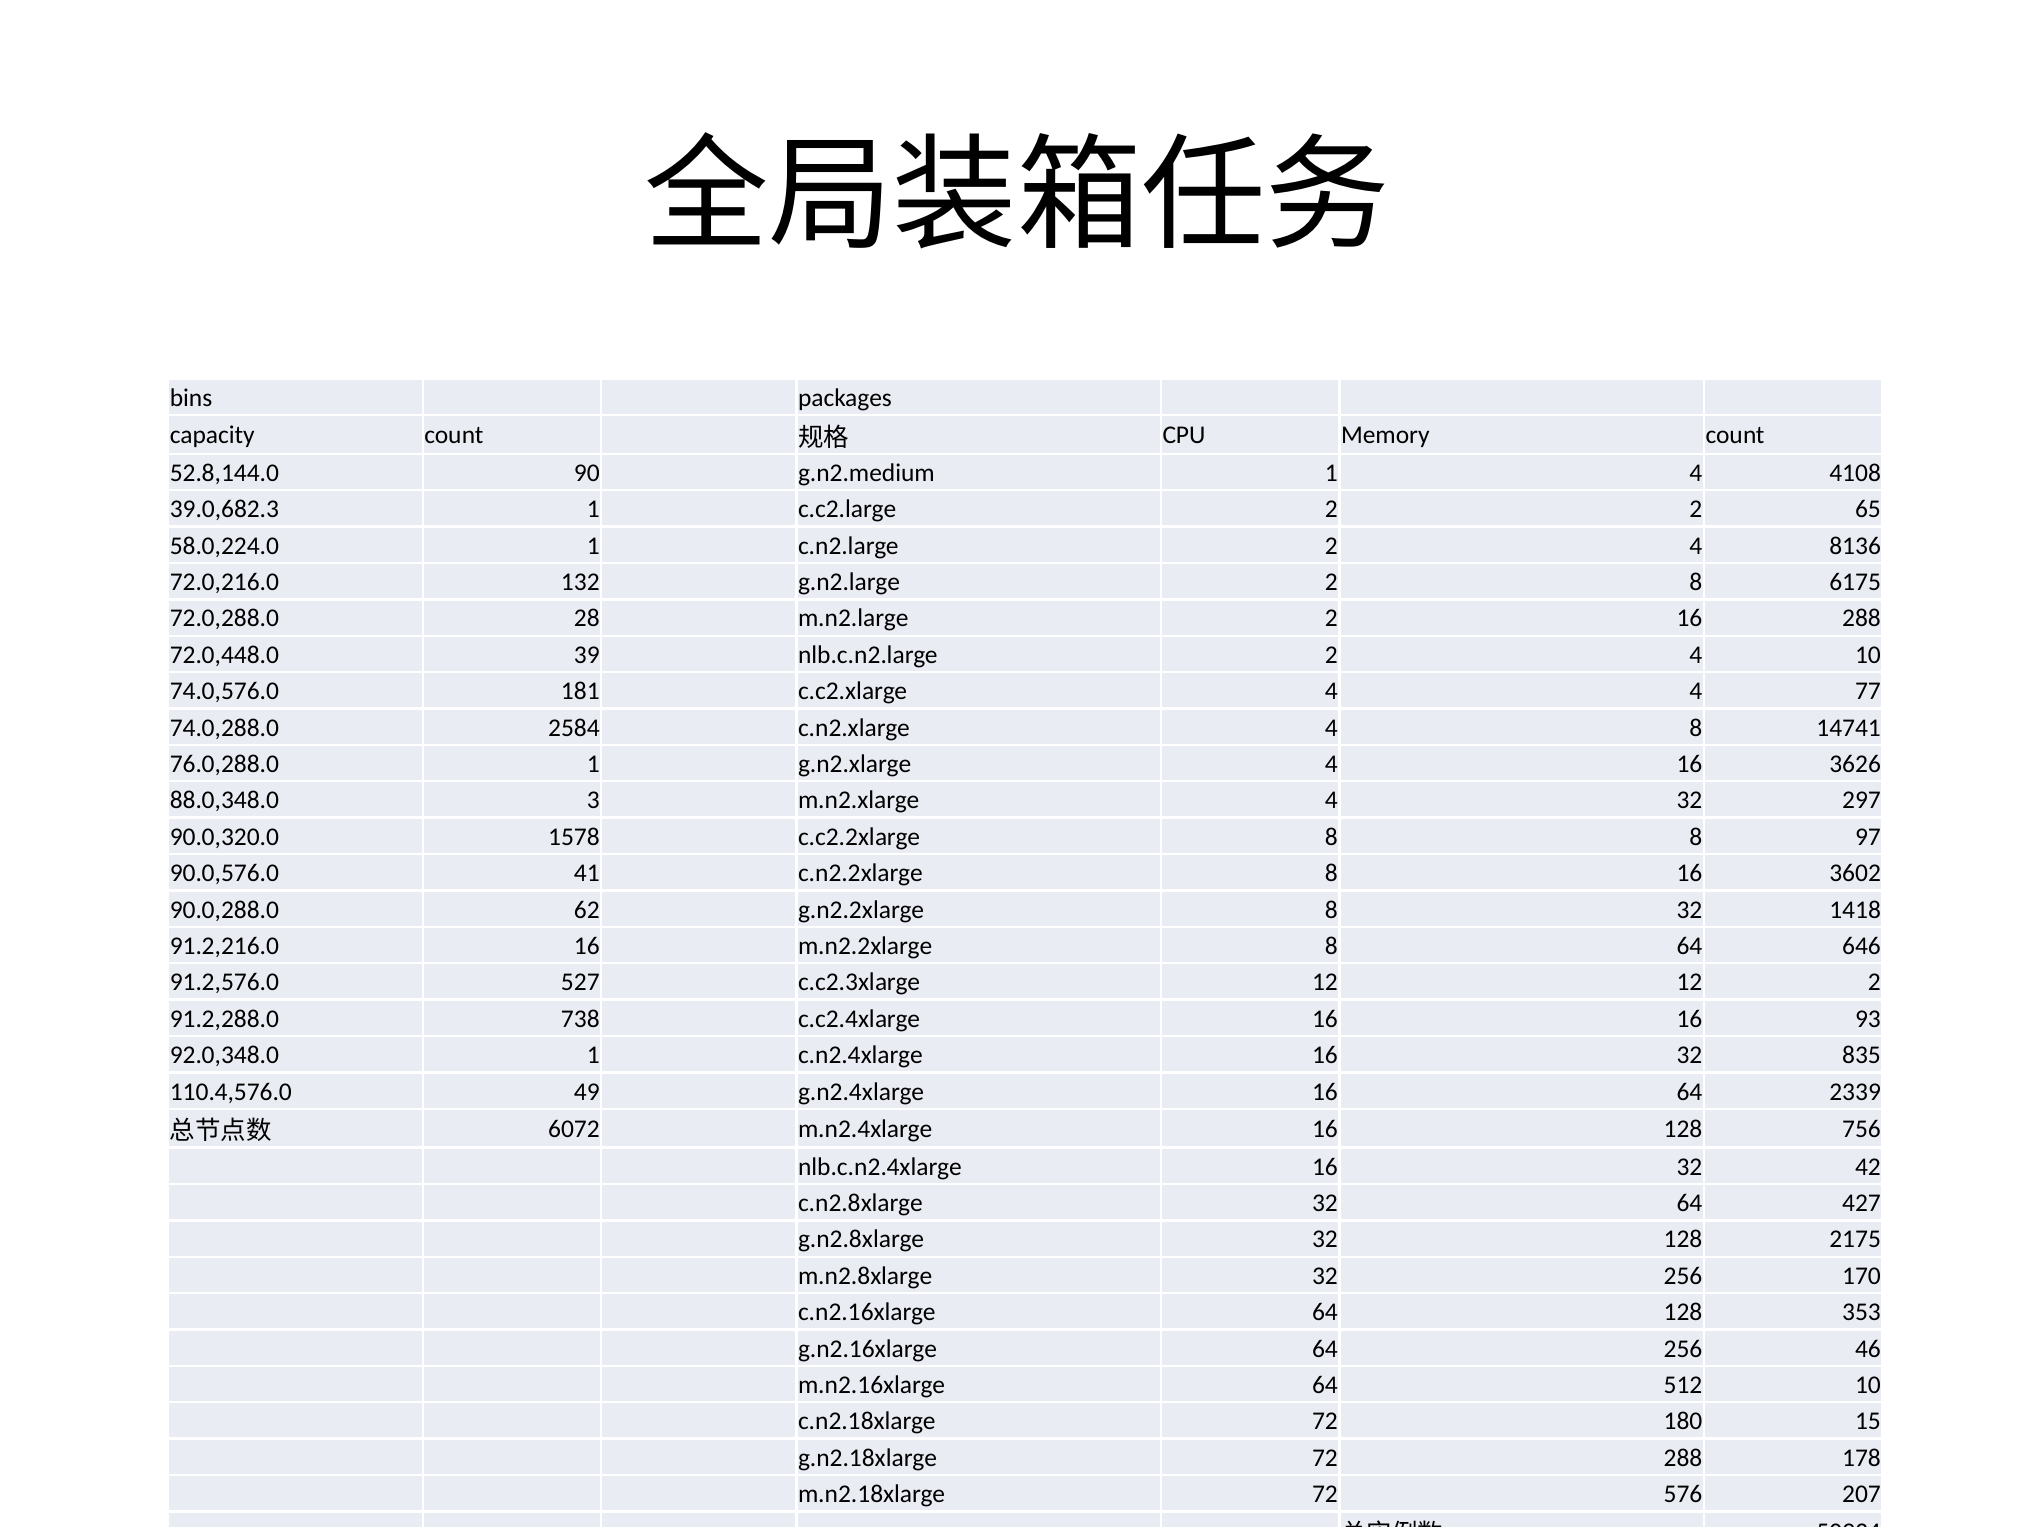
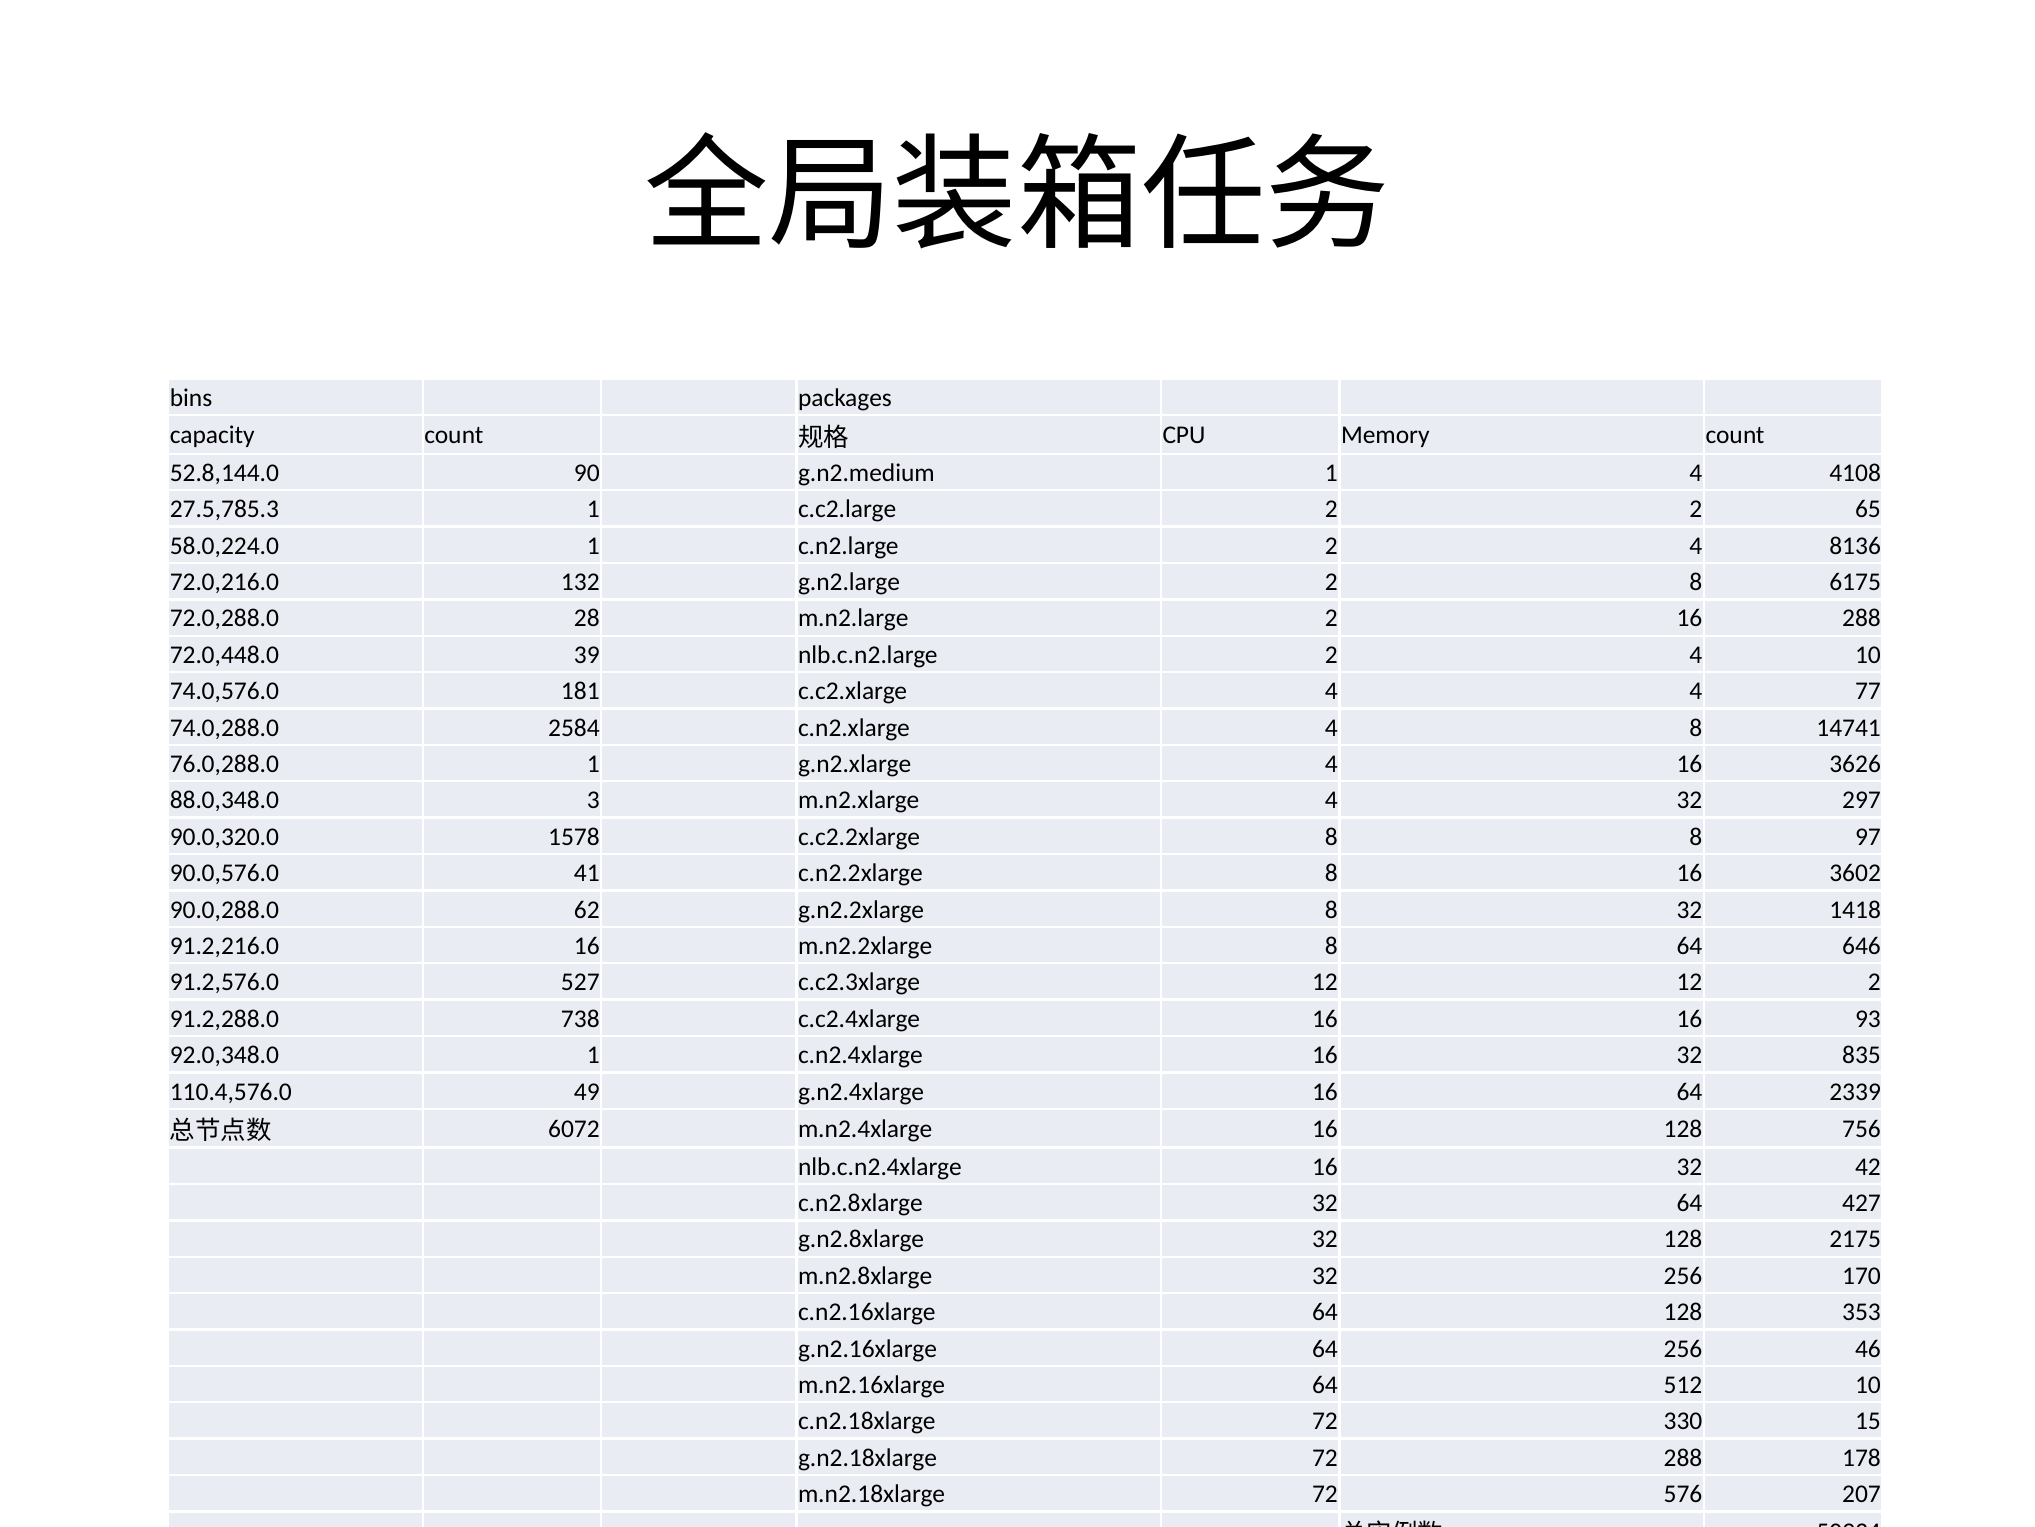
39.0,682.3: 39.0,682.3 -> 27.5,785.3 (224, 509)
180: 180 -> 330 (1683, 1421)
